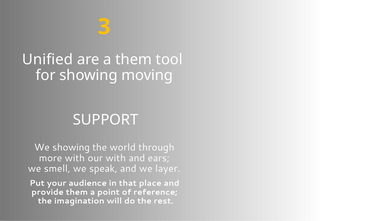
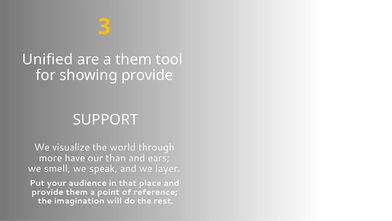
showing moving: moving -> provide (147, 75)
We showing: showing -> visualize (71, 147)
more with: with -> have (75, 158)
our with: with -> than (116, 158)
